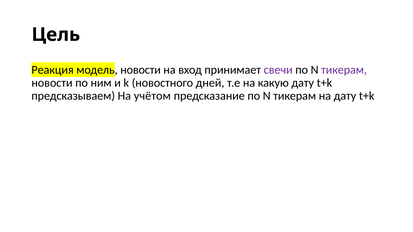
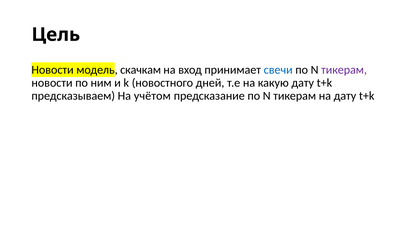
Реакция: Реакция -> Новости (53, 70)
модель новости: новости -> скачкам (141, 70)
свечи colour: purple -> blue (278, 70)
